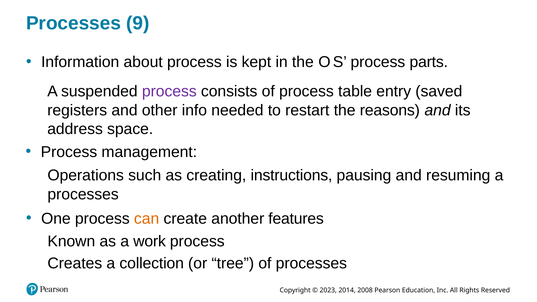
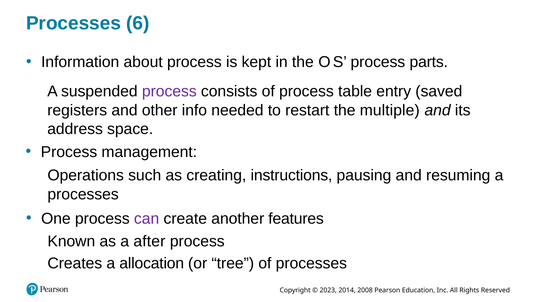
9: 9 -> 6 (138, 23)
reasons: reasons -> multiple (390, 110)
can colour: orange -> purple (147, 219)
work: work -> after (149, 241)
collection: collection -> allocation (152, 263)
